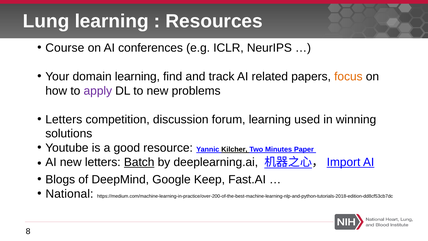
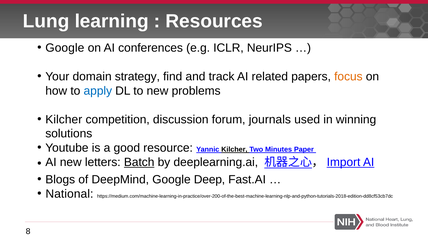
Course: Course -> Google (65, 48)
domain learning: learning -> strategy (137, 76)
apply colour: purple -> blue (98, 91)
Letters: Letters -> Kilcher (64, 119)
forum learning: learning -> journals (270, 119)
Keep: Keep -> Deep (210, 179)
